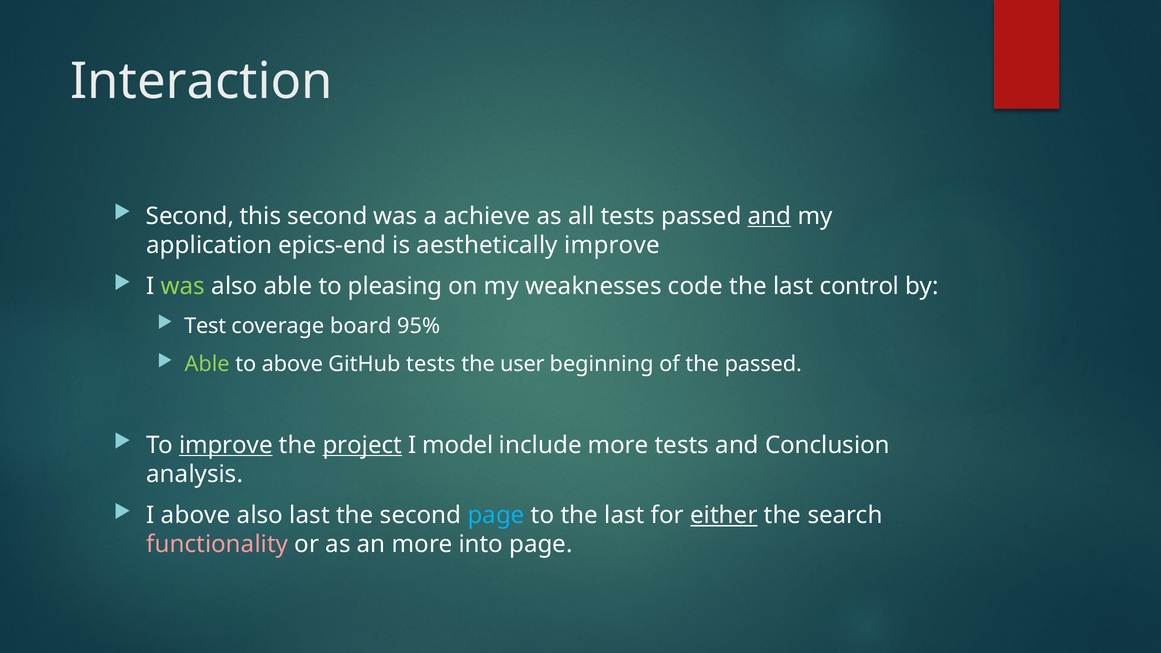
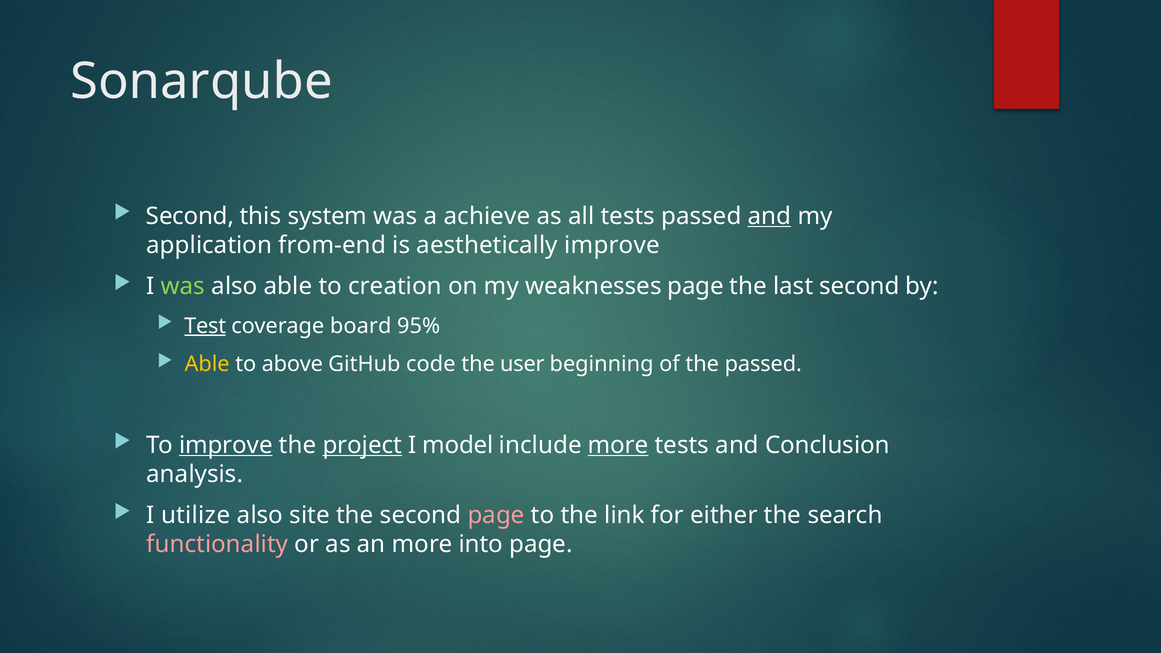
Interaction: Interaction -> Sonarqube (201, 82)
this second: second -> system (327, 216)
epics-end: epics-end -> from-end (332, 245)
pleasing: pleasing -> creation (395, 286)
weaknesses code: code -> page (696, 286)
last control: control -> second (859, 286)
Test underline: none -> present (205, 326)
Able colour: light green -> yellow (207, 364)
GitHub tests: tests -> code (431, 364)
more underline: none -> present (618, 445)
I above: above -> utilize (196, 515)
also last: last -> site (310, 515)
page colour: light blue -> pink (496, 515)
to the last: last -> link (624, 515)
either underline: present -> none (724, 515)
